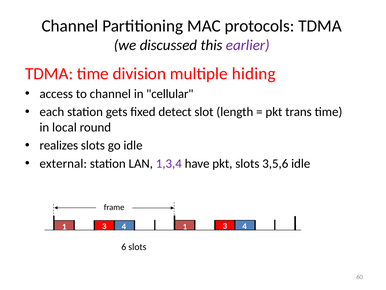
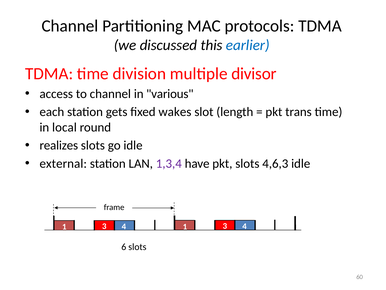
earlier colour: purple -> blue (248, 45)
hiding: hiding -> divisor (254, 73)
cellular: cellular -> various (170, 94)
detect: detect -> wakes (175, 112)
3,5,6: 3,5,6 -> 4,6,3 (275, 163)
